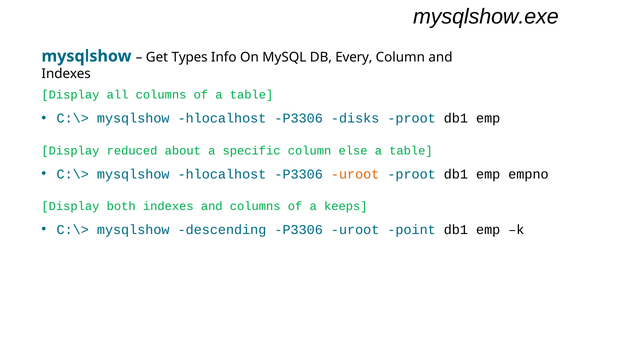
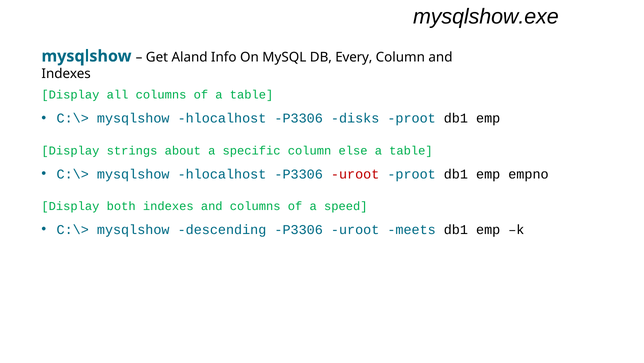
Types: Types -> Aland (190, 57)
reduced: reduced -> strings (132, 150)
uroot colour: orange -> red (355, 174)
keeps: keeps -> speed (346, 206)
point: point -> meets (412, 229)
